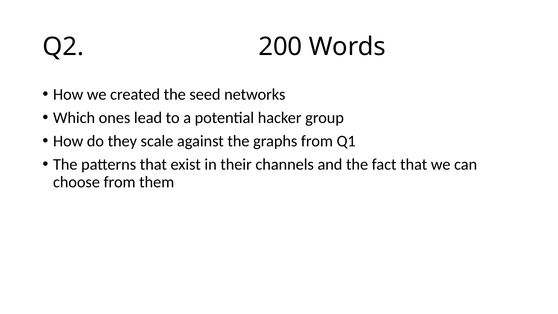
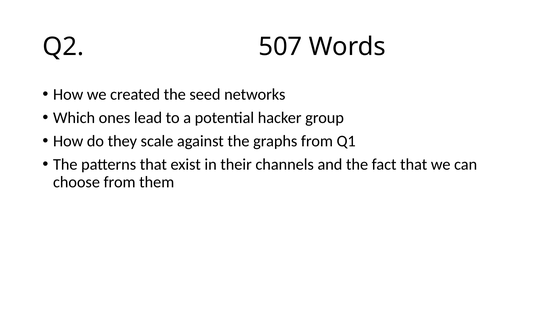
200: 200 -> 507 (280, 47)
